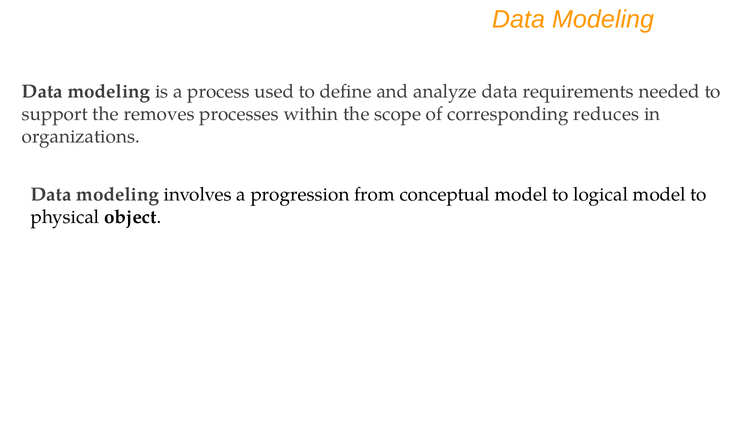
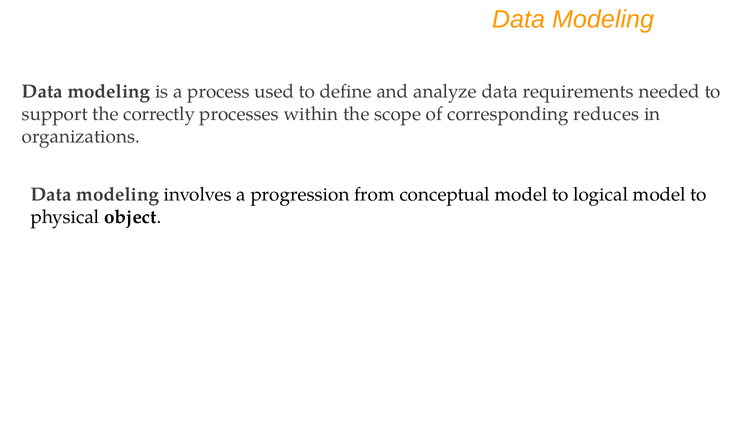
removes: removes -> correctly (159, 114)
